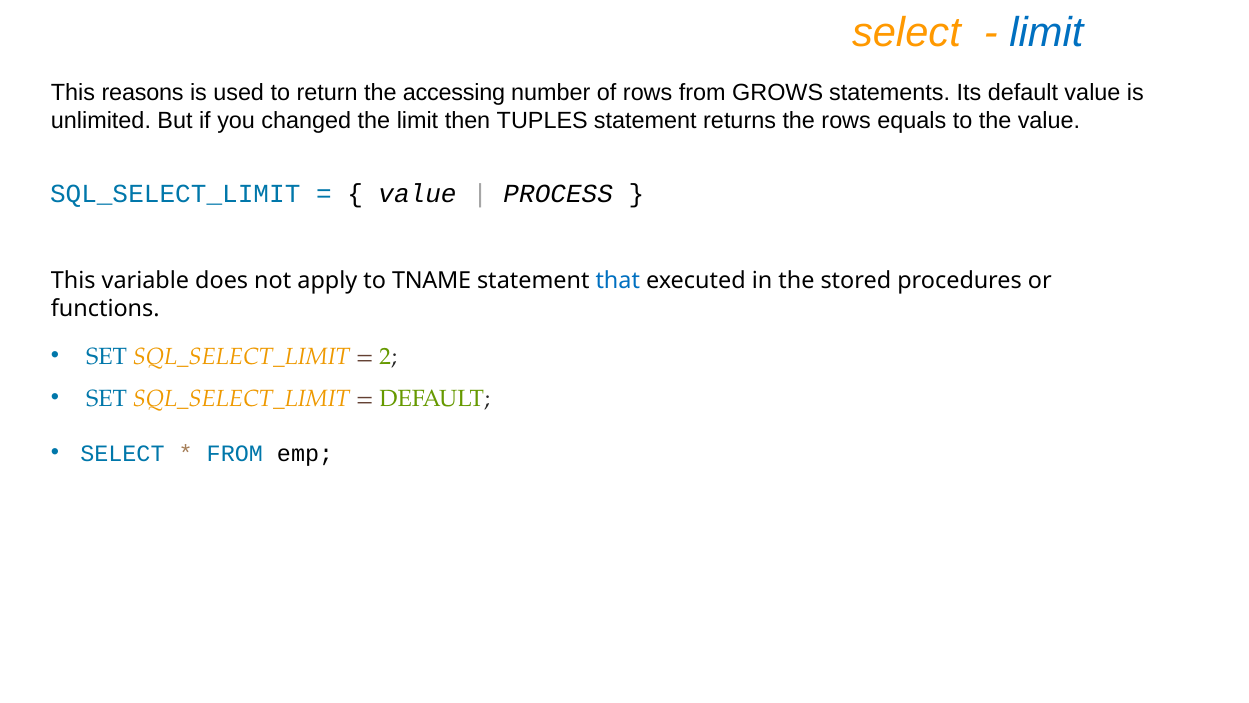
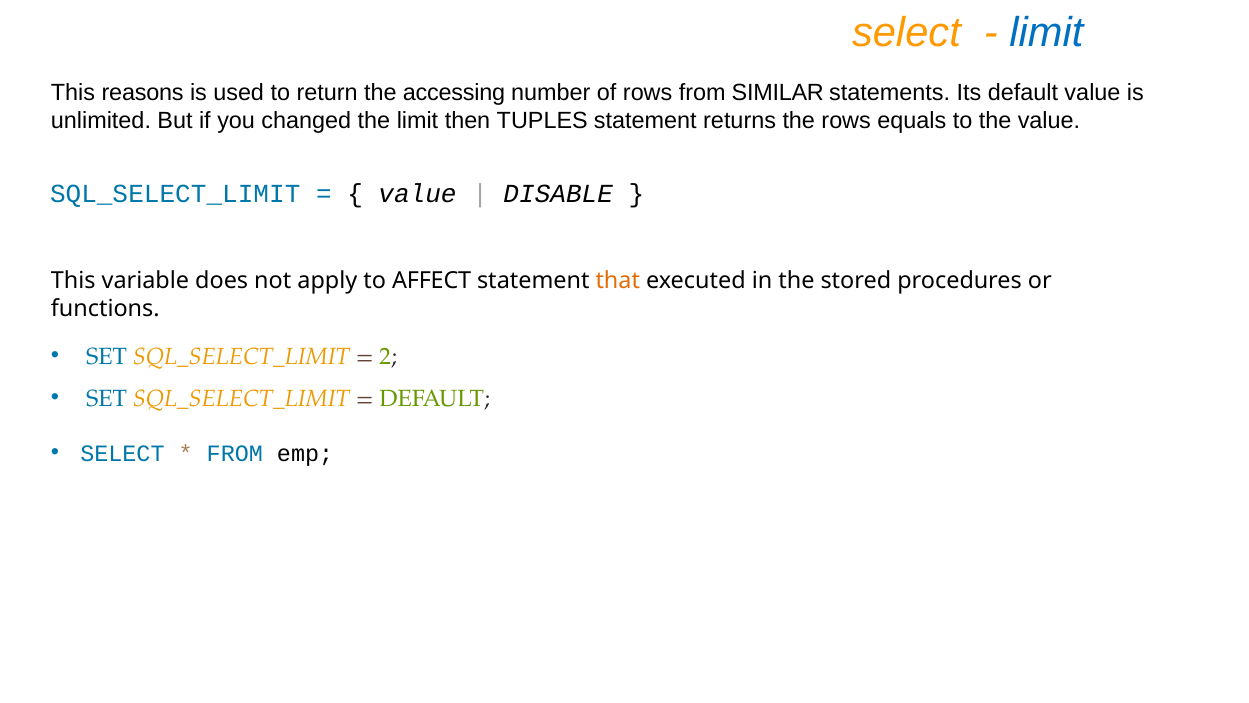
GROWS: GROWS -> SIMILAR (778, 92)
PROCESS: PROCESS -> DISABLE (558, 193)
TNAME: TNAME -> AFFECT (432, 280)
that colour: blue -> orange (618, 280)
